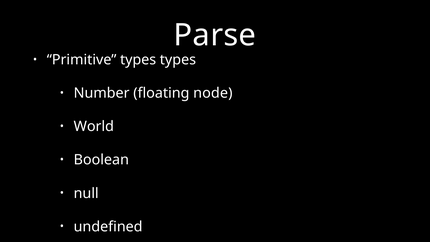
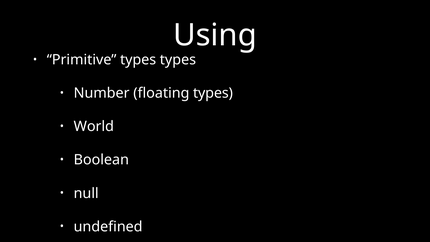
Parse: Parse -> Using (215, 35)
floating node: node -> types (213, 93)
